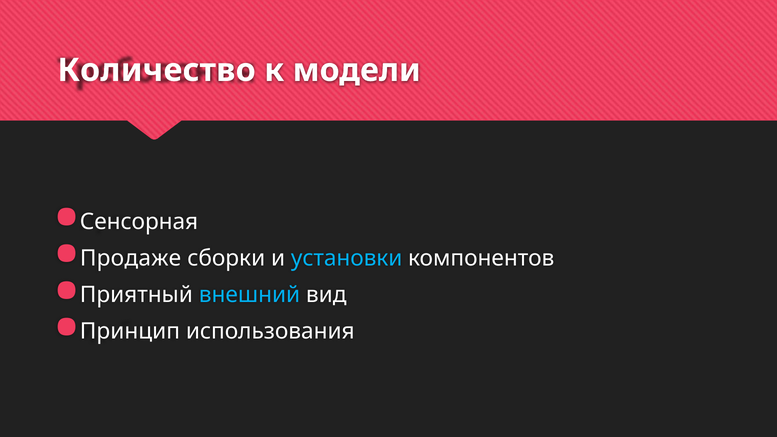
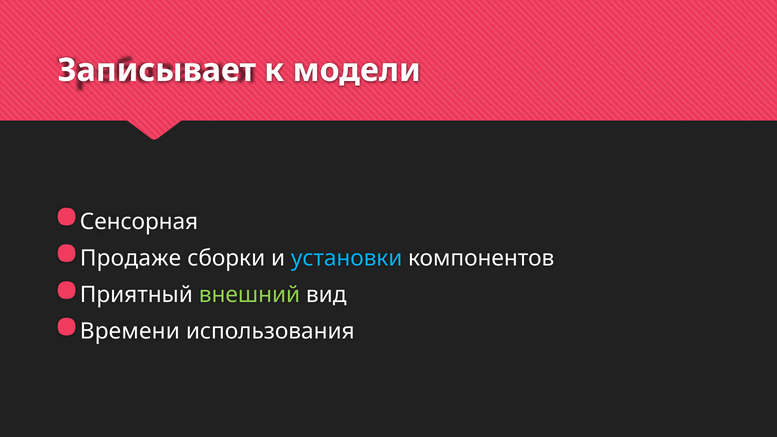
Количество: Количество -> Записывает (157, 70)
внешний colour: light blue -> light green (249, 295)
Принцип: Принцип -> Времени (130, 331)
